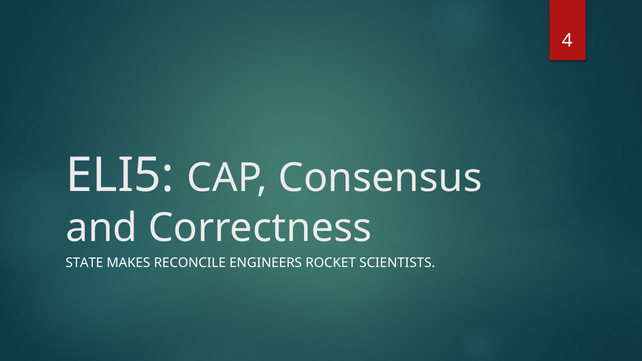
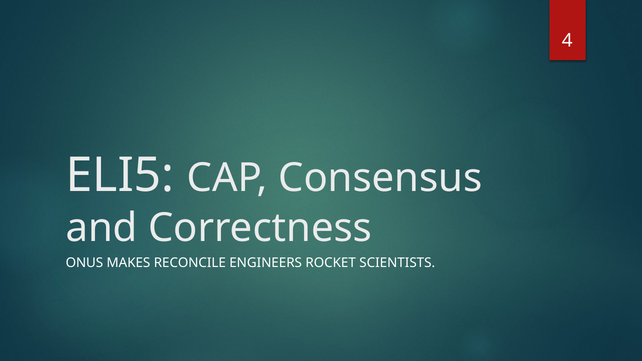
STATE: STATE -> ONUS (84, 263)
